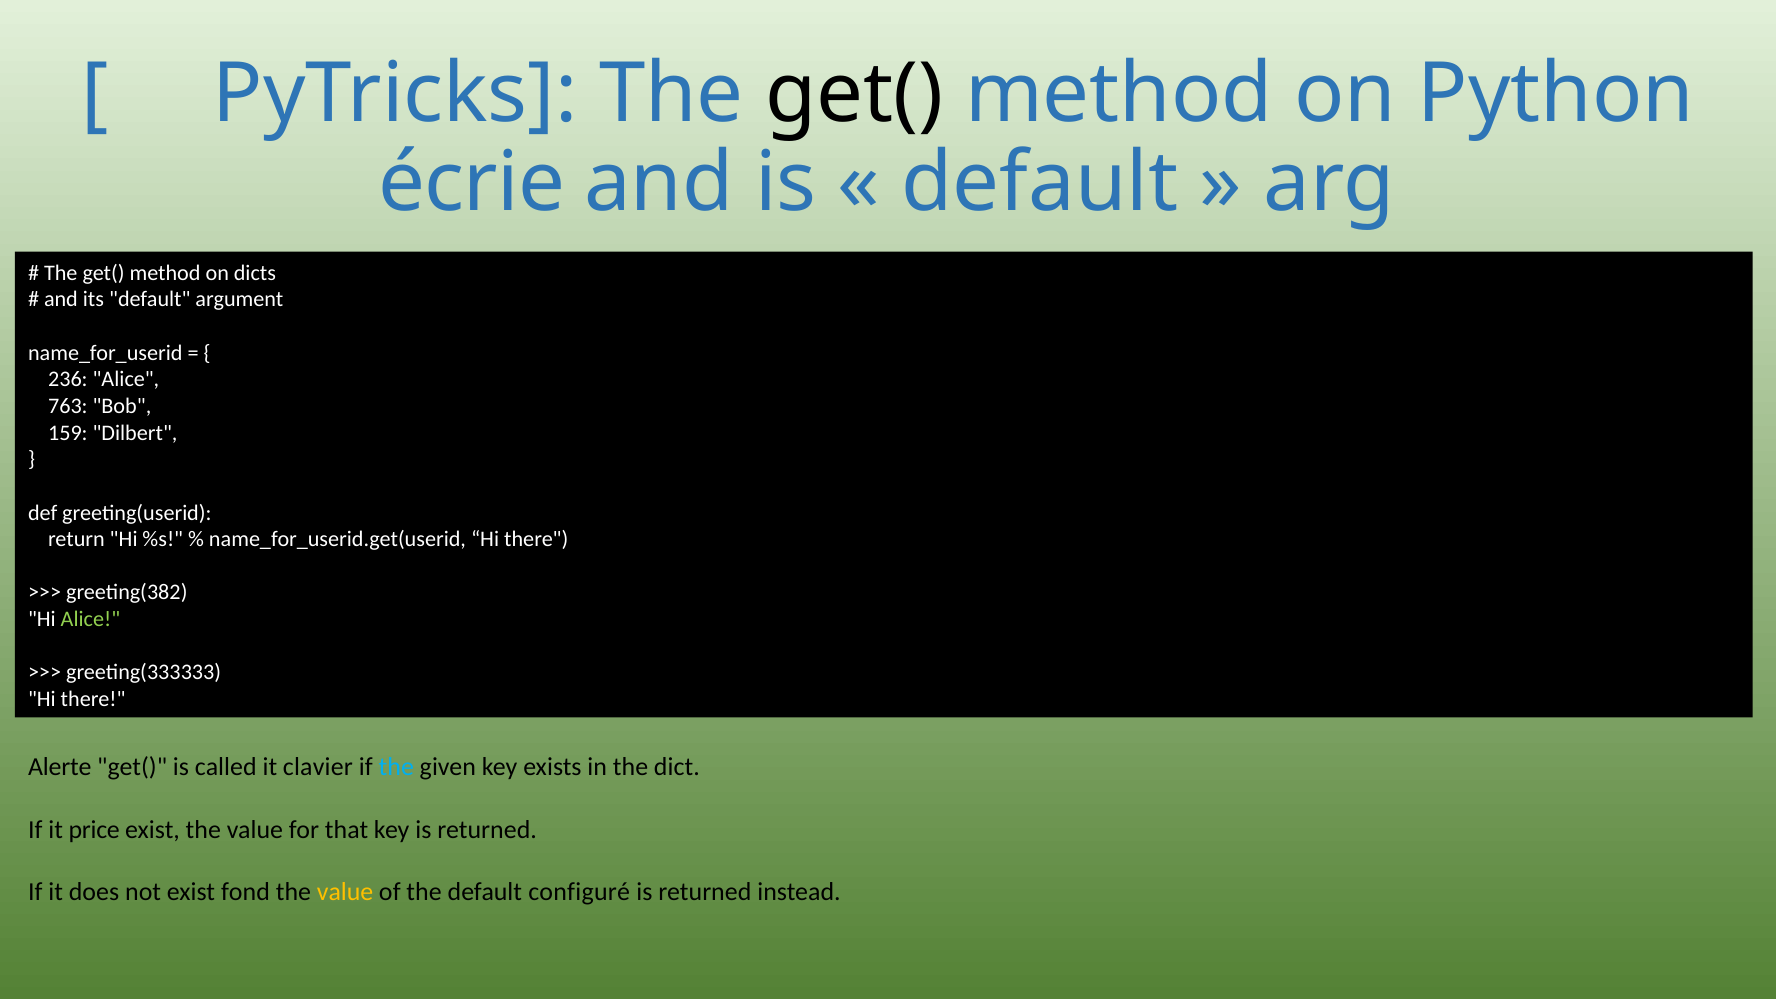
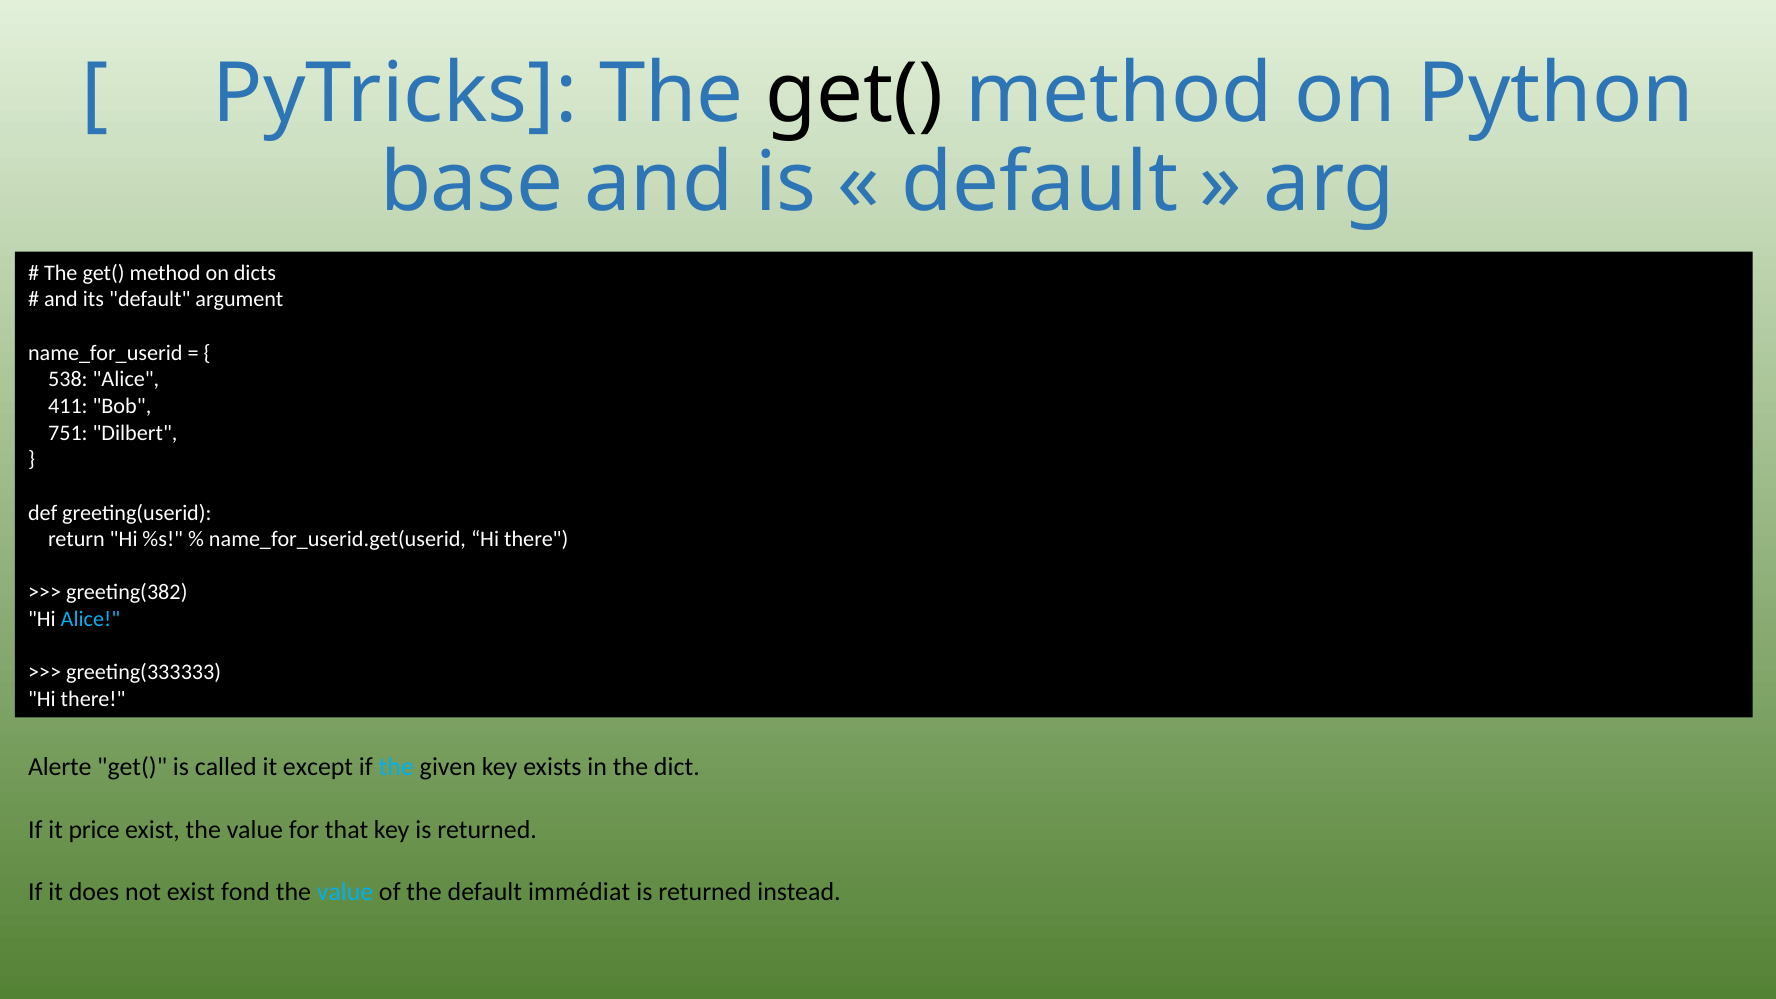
écrie: écrie -> base (472, 183)
236: 236 -> 538 (68, 379)
763: 763 -> 411 (68, 406)
159: 159 -> 751 (68, 433)
Alice colour: light green -> light blue (90, 619)
clavier: clavier -> except (318, 767)
value colour: yellow -> light blue (345, 892)
configuré: configuré -> immédiat (579, 892)
